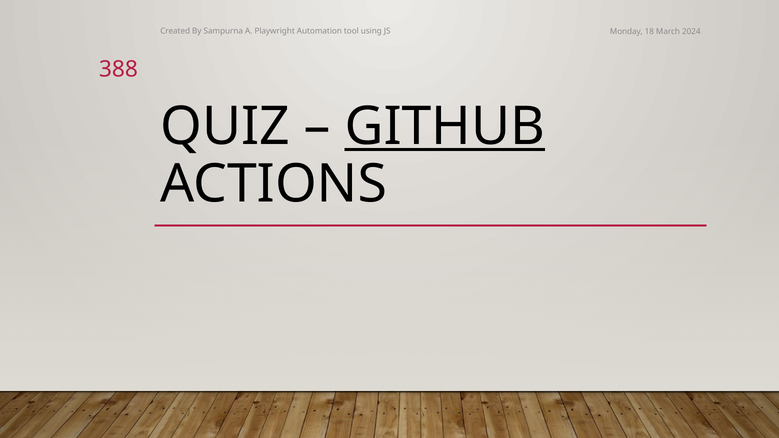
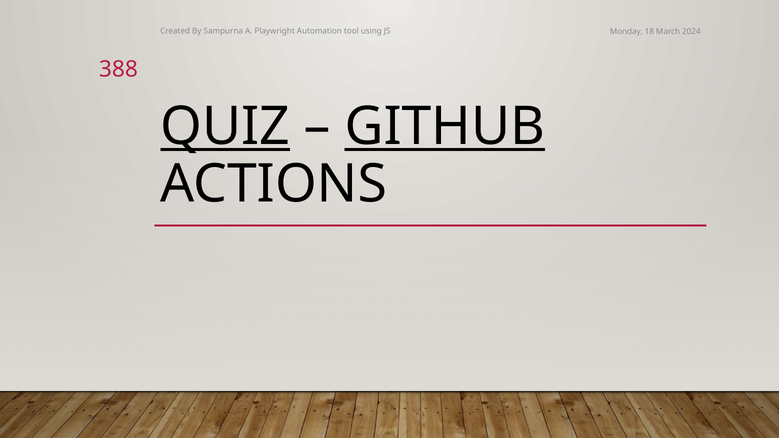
QUIZ underline: none -> present (225, 127)
